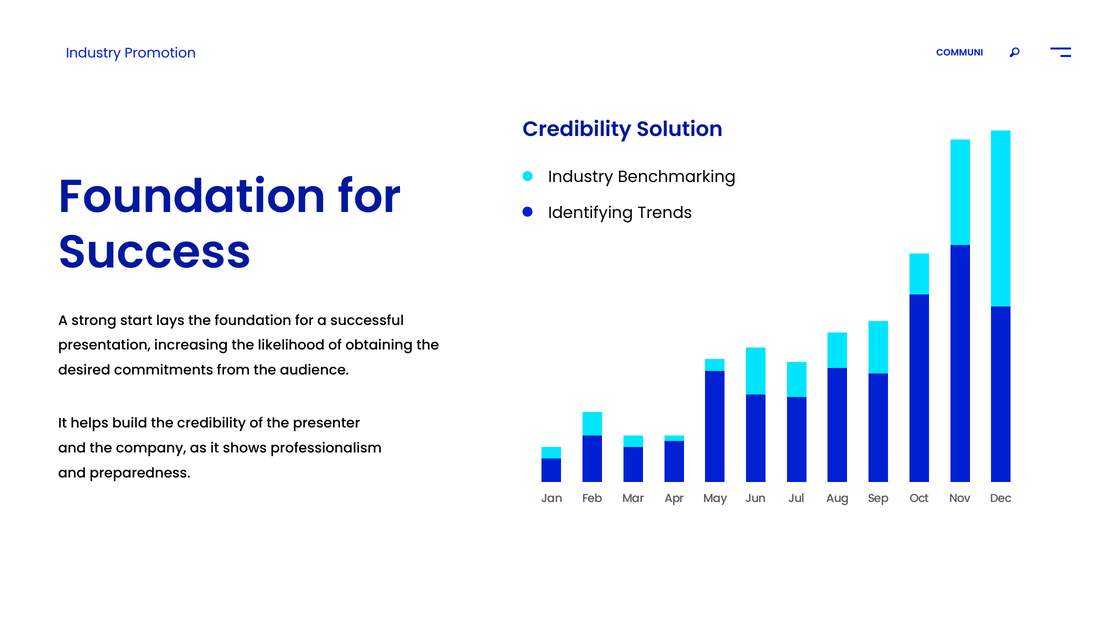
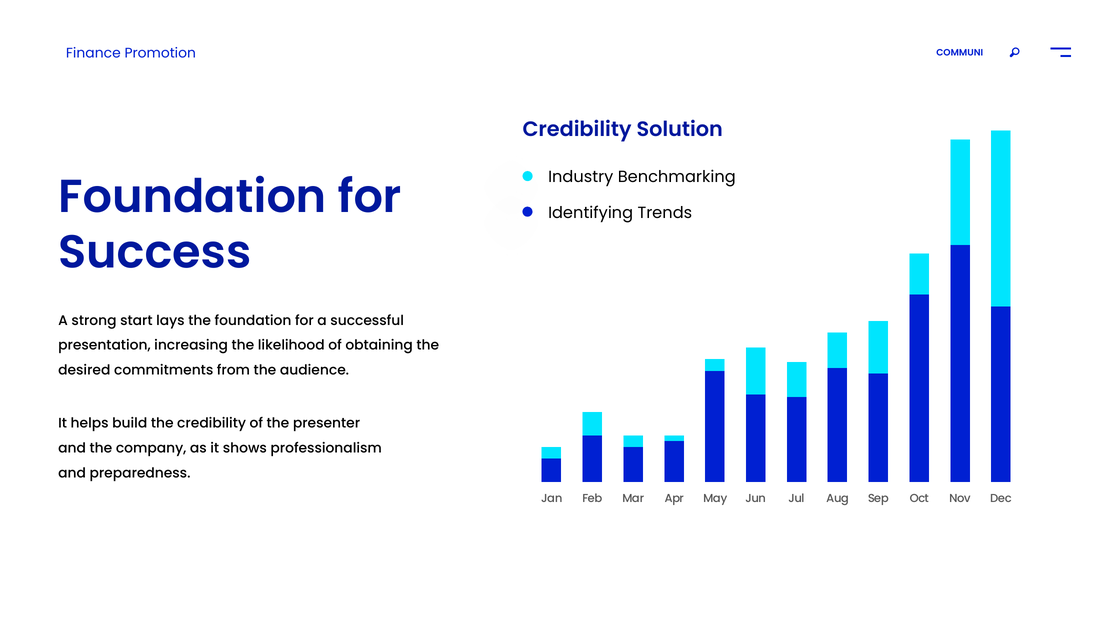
Industry: Industry -> Finance (93, 53)
